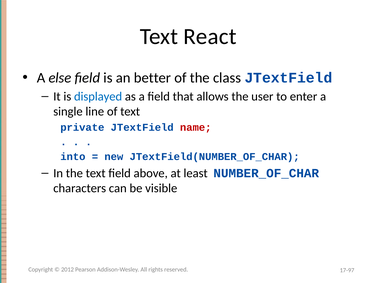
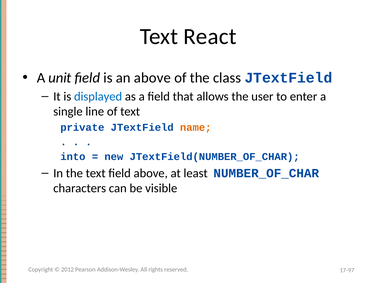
else: else -> unit (60, 78)
an better: better -> above (152, 78)
name colour: red -> orange (196, 127)
